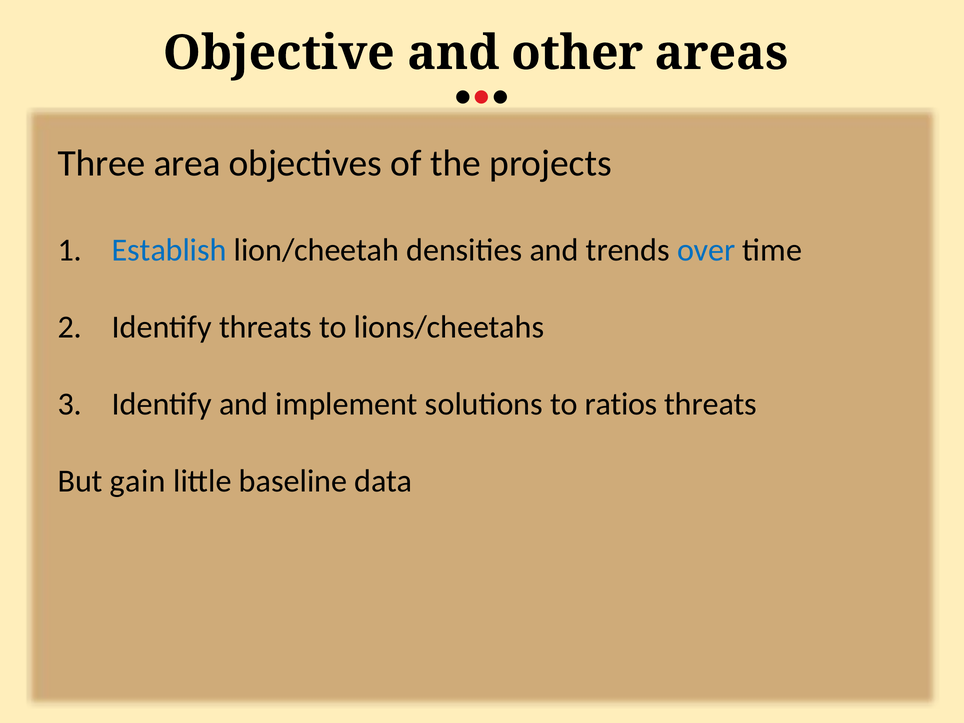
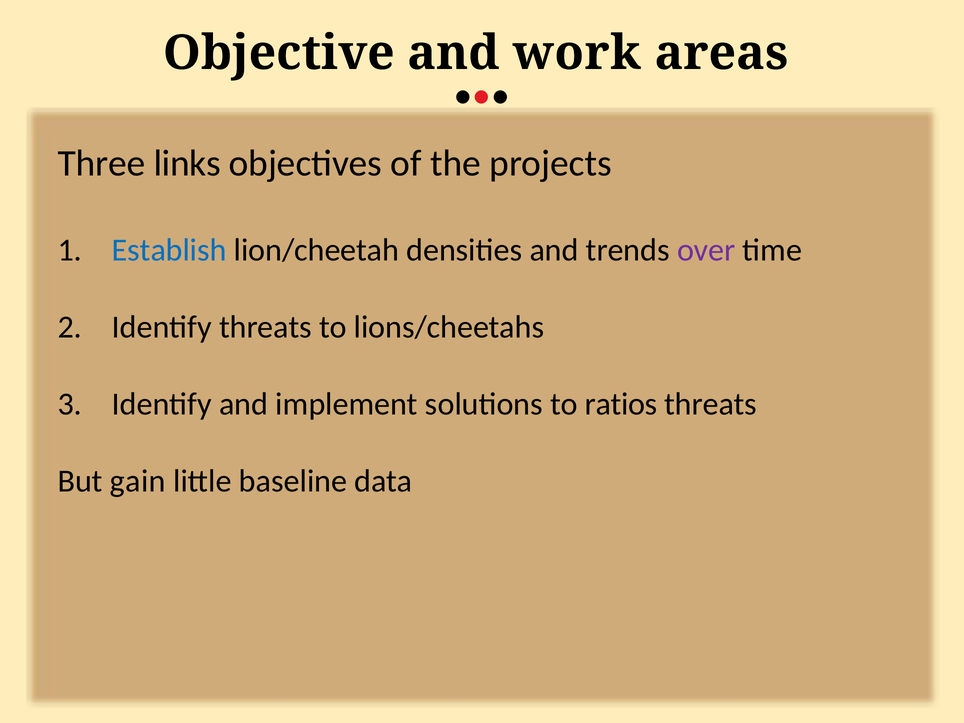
other: other -> work (577, 53)
area: area -> links (187, 164)
over colour: blue -> purple (706, 250)
